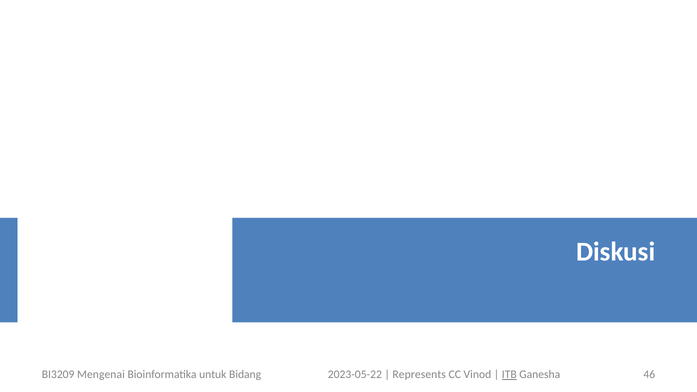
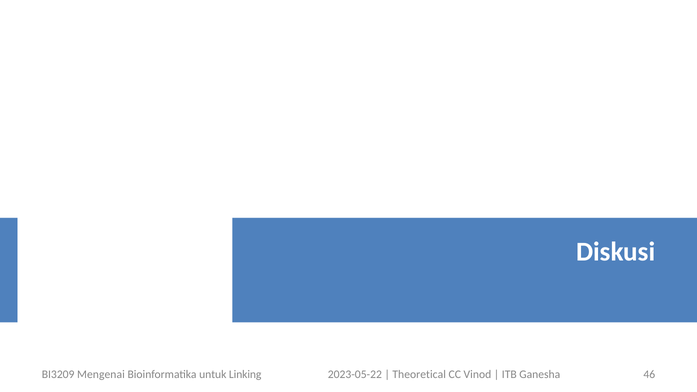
Bidang: Bidang -> Linking (245, 375)
Represents: Represents -> Theoretical (419, 375)
ITB underline: present -> none (509, 375)
